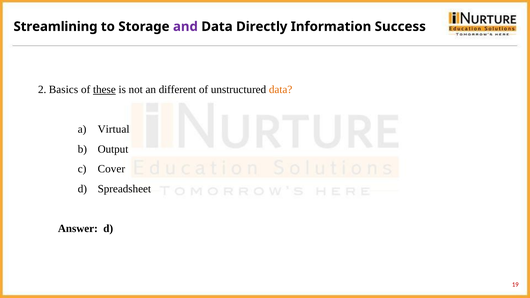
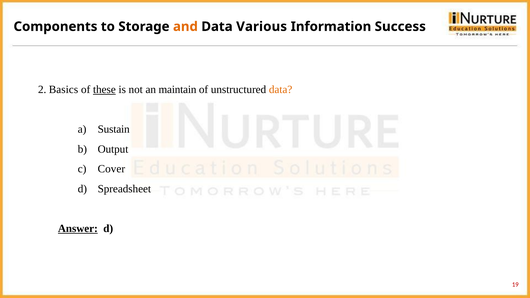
Streamlining: Streamlining -> Components (55, 27)
and colour: purple -> orange (185, 27)
Directly: Directly -> Various (262, 27)
different: different -> maintain (178, 90)
Virtual: Virtual -> Sustain (114, 129)
Answer underline: none -> present (78, 229)
